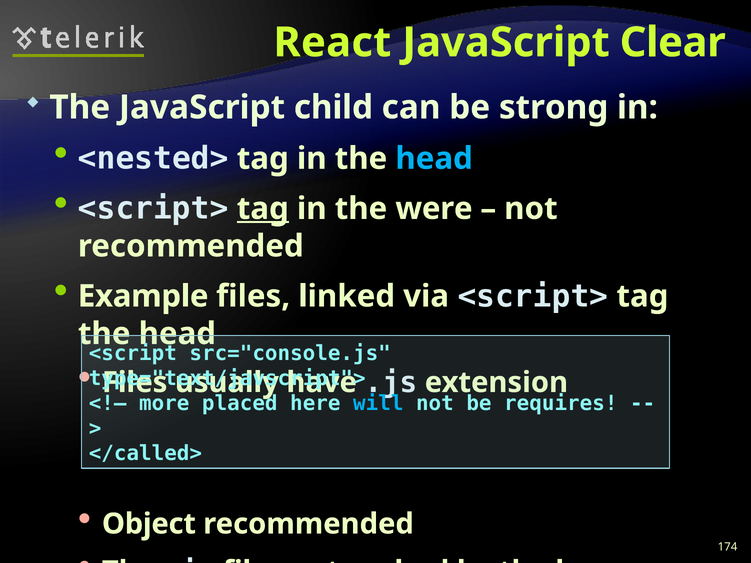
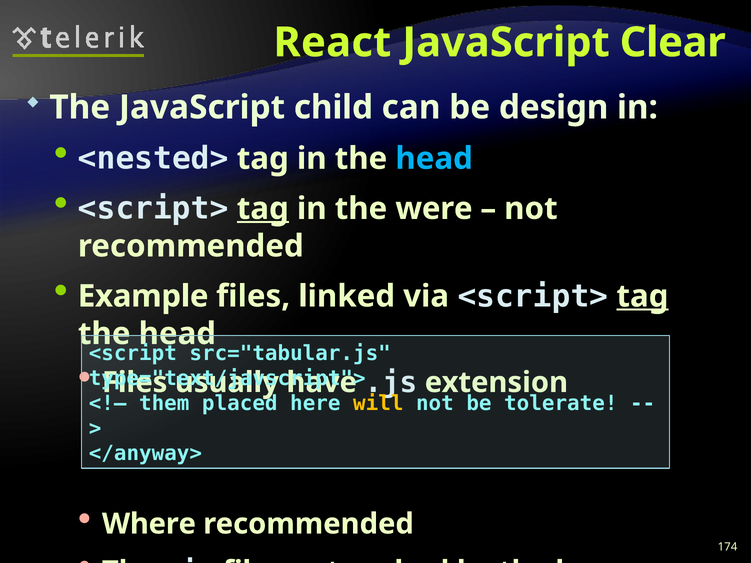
strong: strong -> design (554, 107)
tag underline: none -> present (642, 296)
src="console.js: src="console.js -> src="tabular.js (290, 354)
more: more -> them (164, 404)
will colour: light blue -> yellow (378, 404)
requires: requires -> tolerate (561, 404)
</called>: </called> -> </anyway> (145, 454)
Object: Object -> Where (149, 524)
